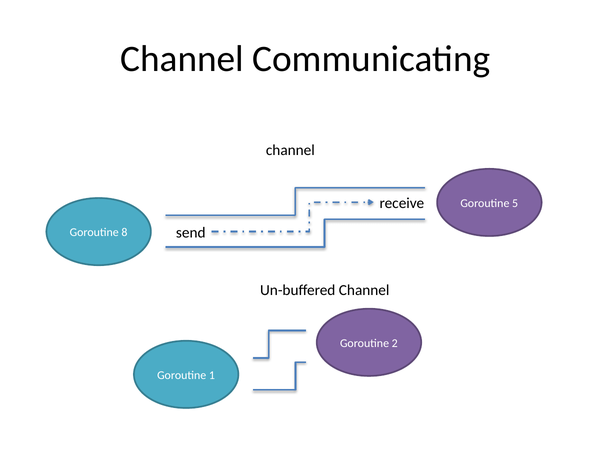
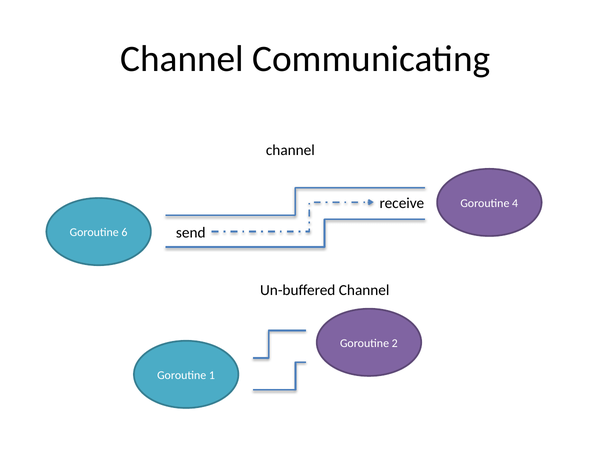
5: 5 -> 4 (515, 203)
8: 8 -> 6 (124, 233)
